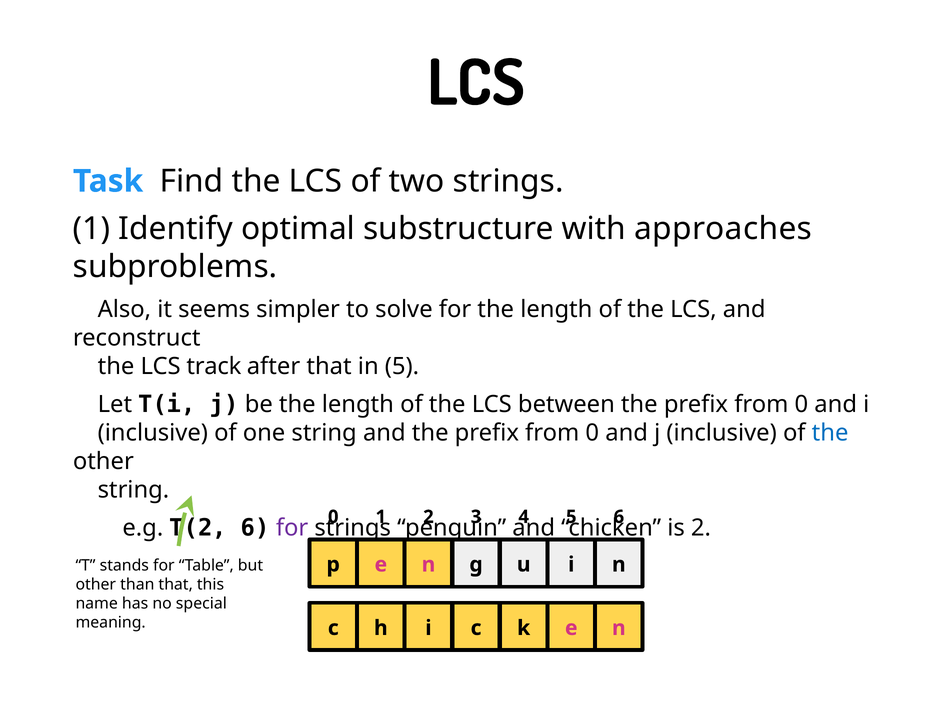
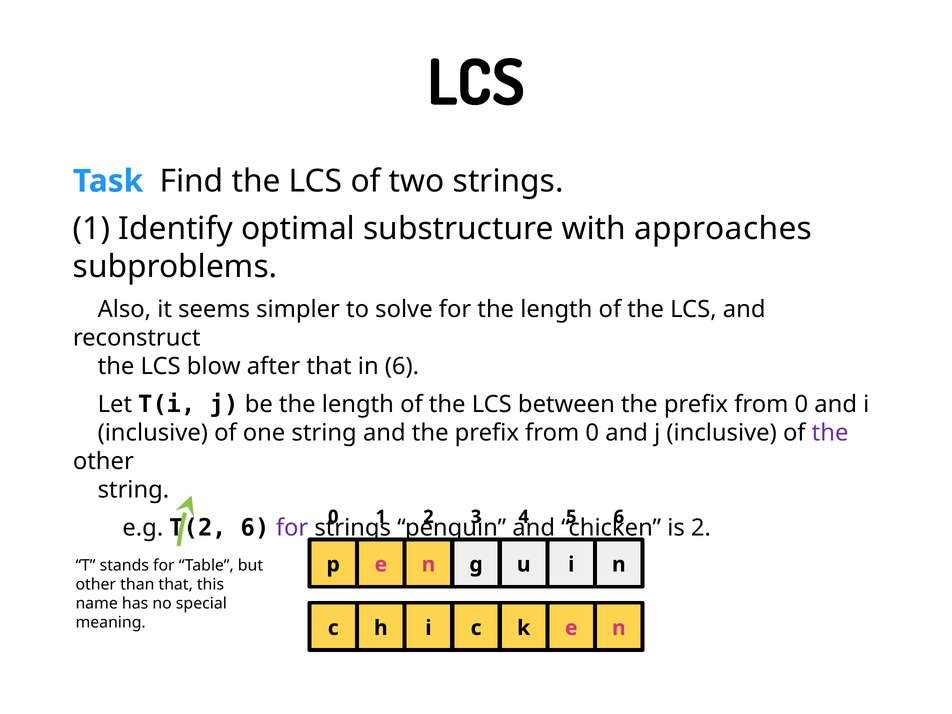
track: track -> blow (214, 366)
in 5: 5 -> 6 (402, 366)
the colour: blue -> purple (830, 433)
